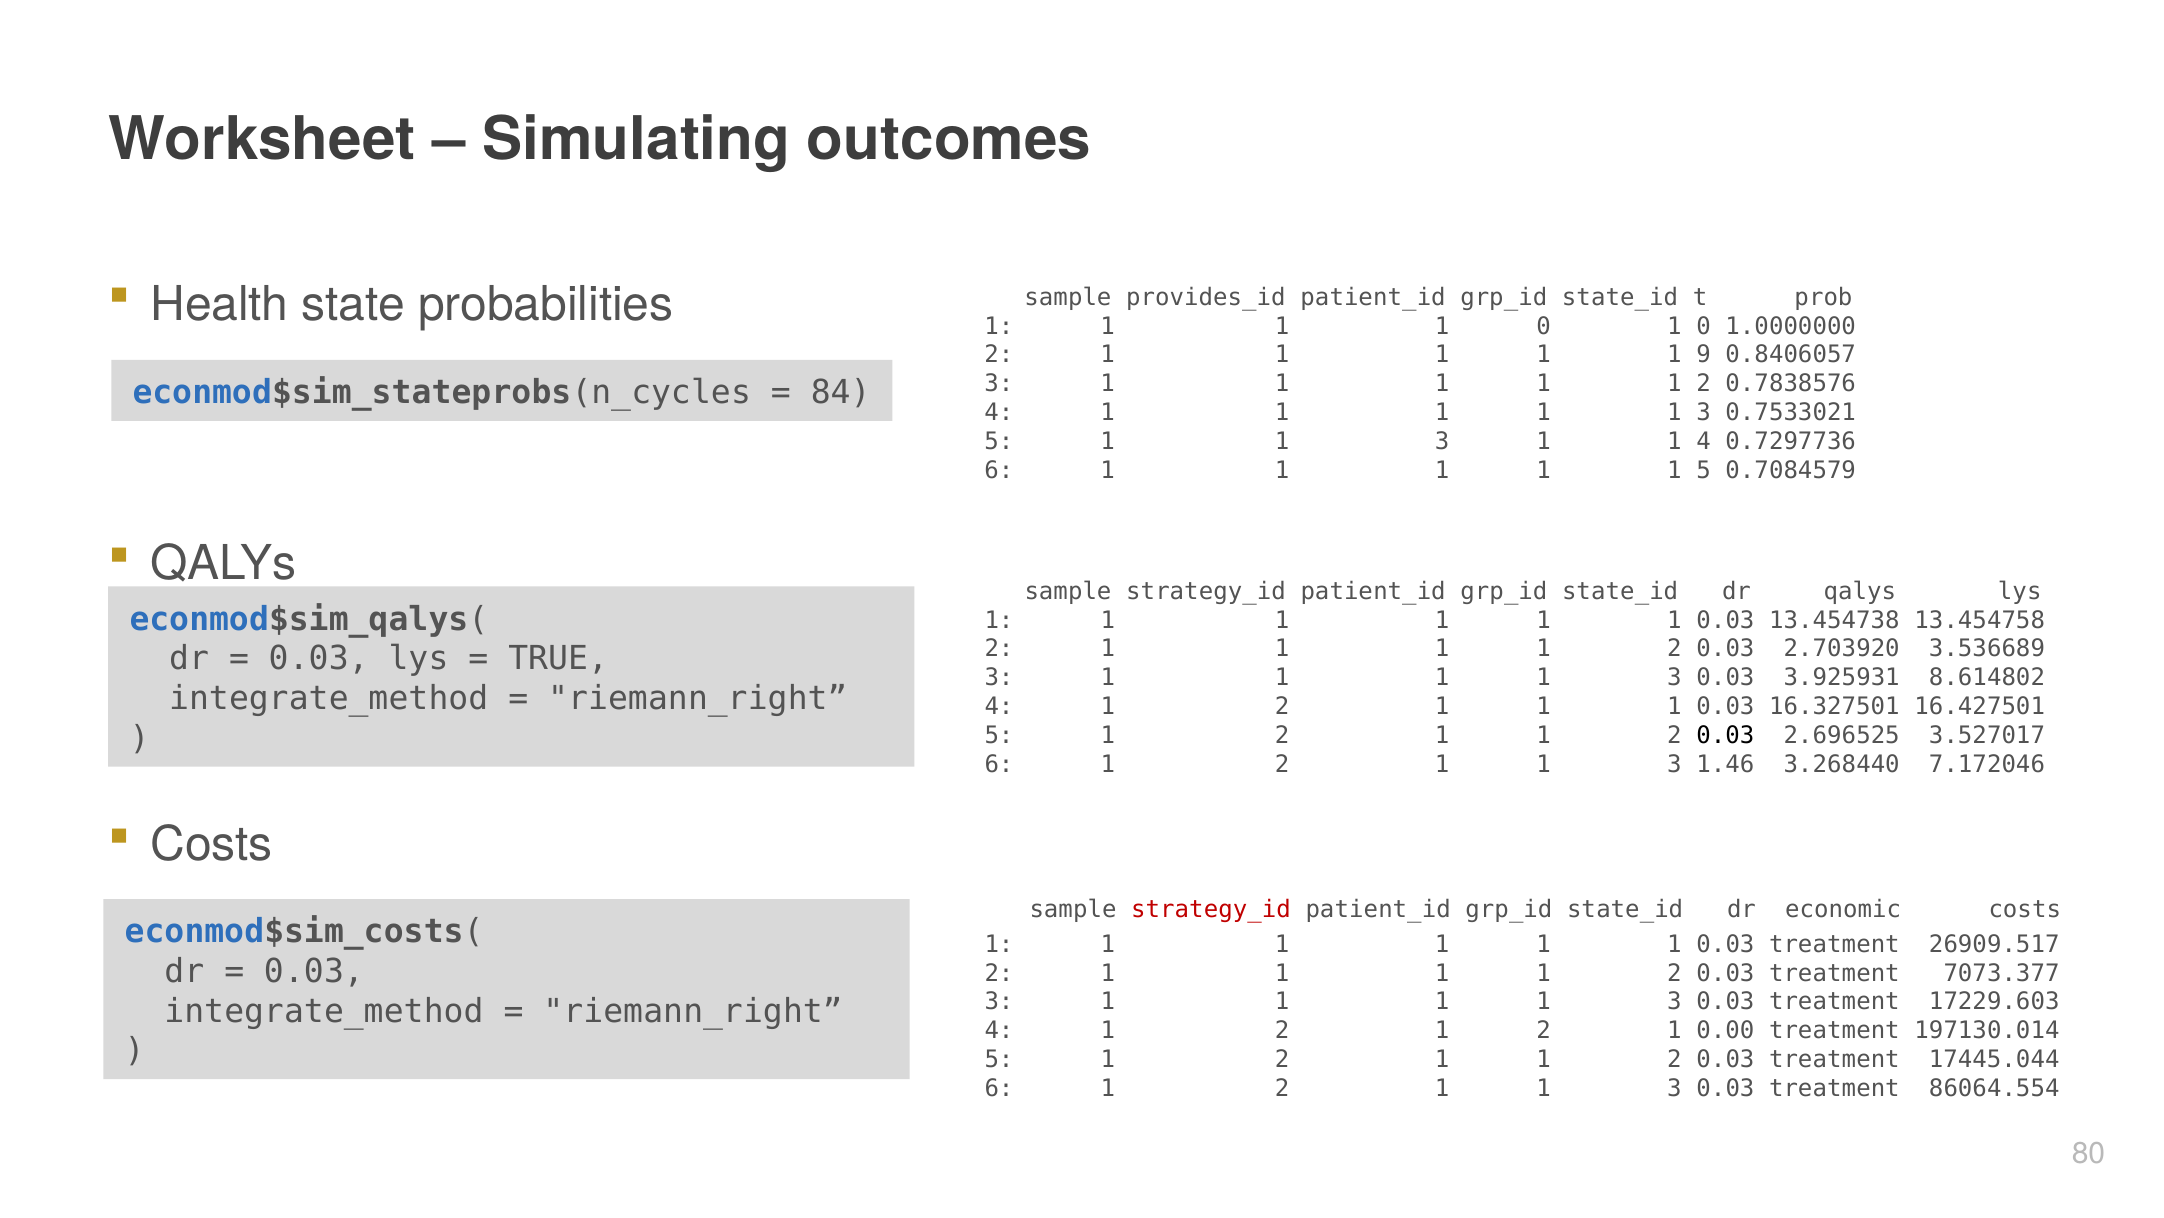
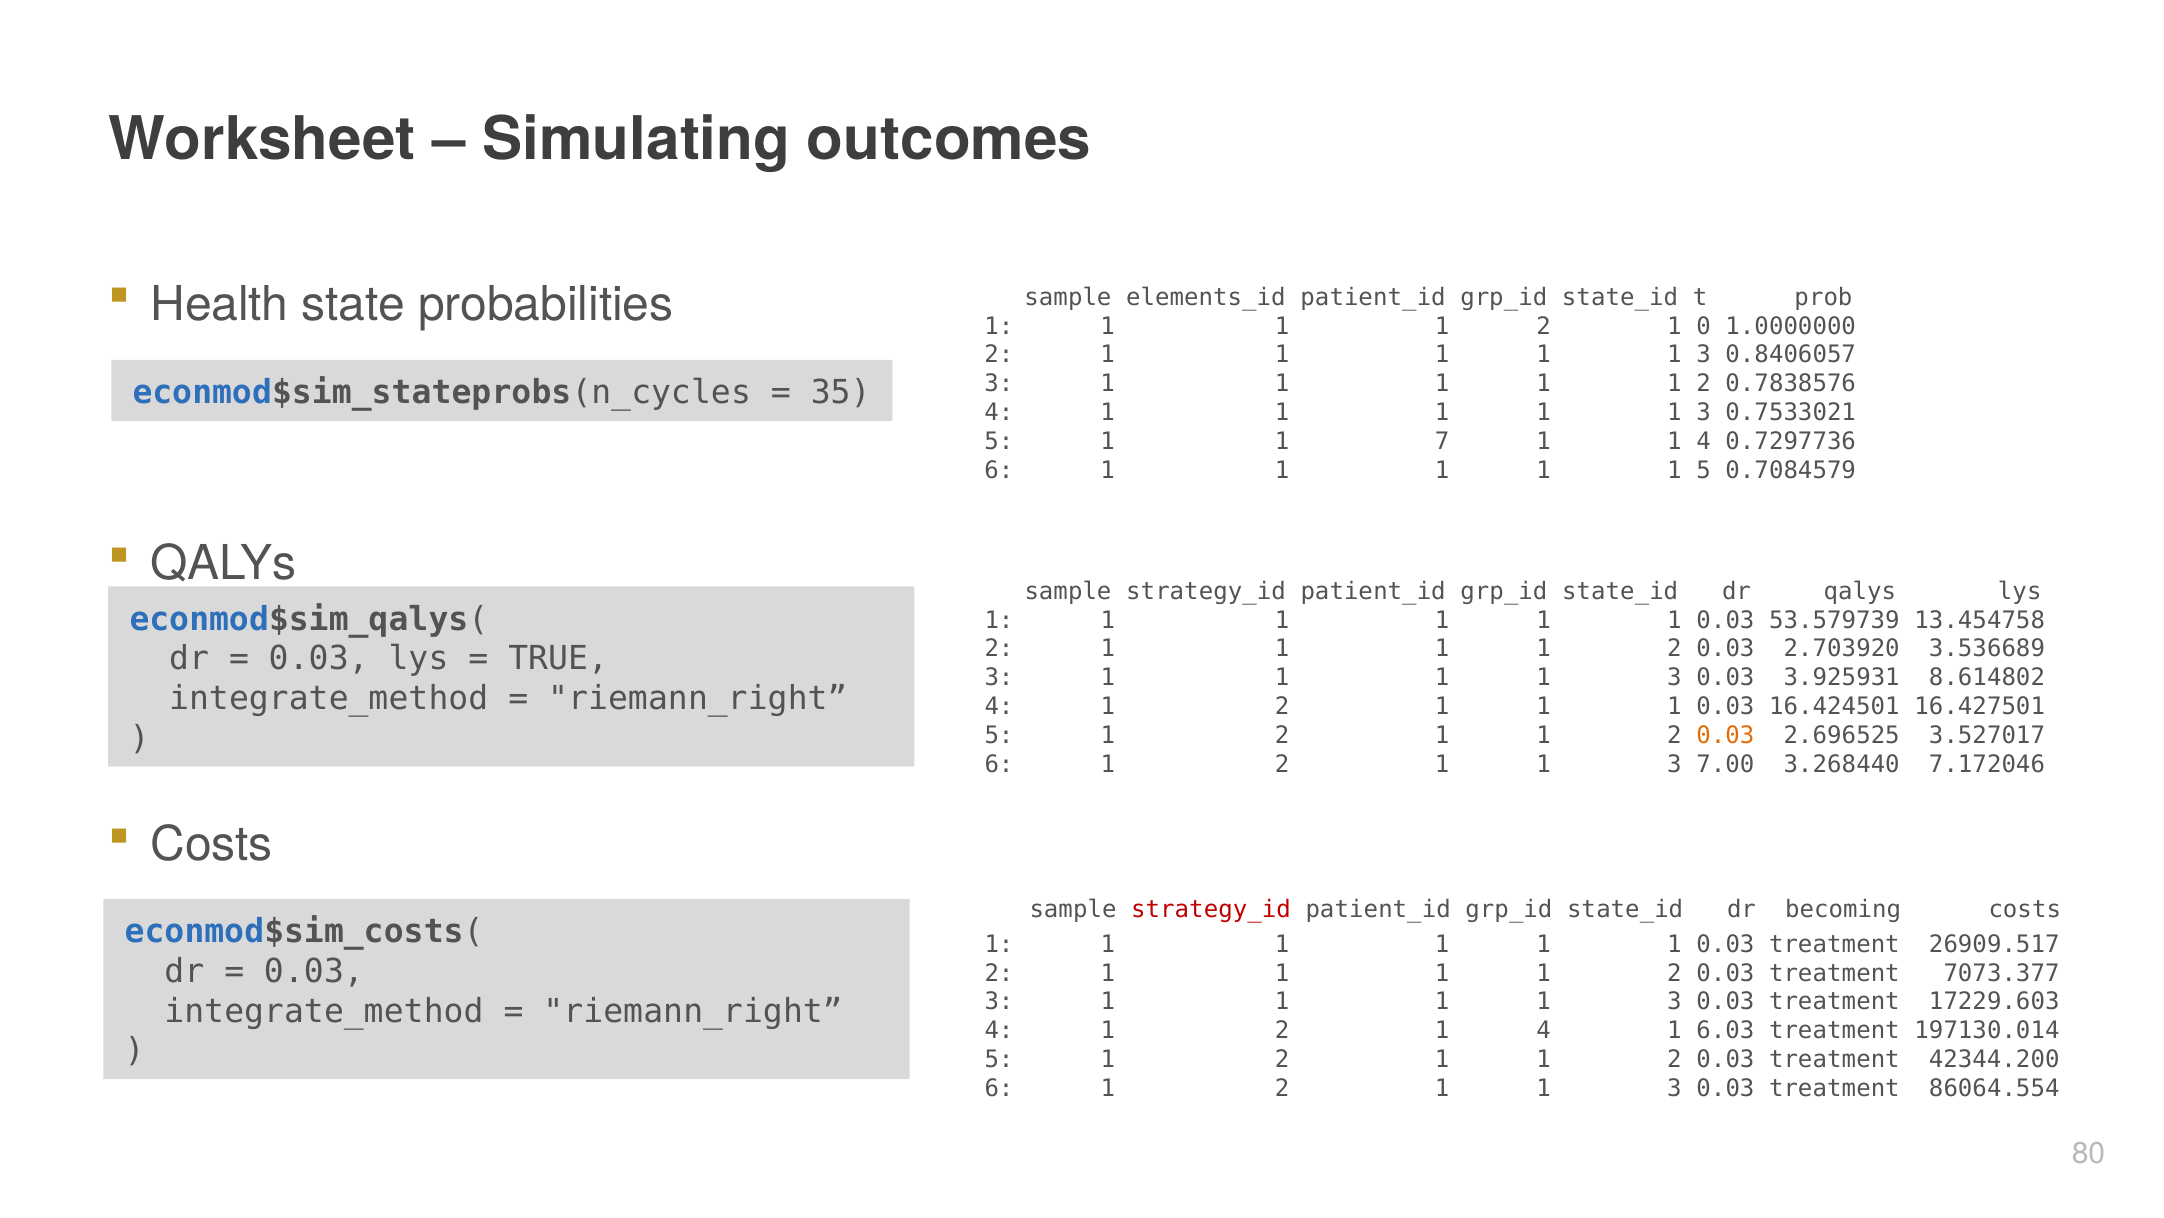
provides_id: provides_id -> elements_id (1206, 297)
0: 0 -> 2 (1544, 326)
9: 9 -> 3 (1704, 355)
84: 84 -> 35 (841, 392)
5 1 1 3: 3 -> 7 (1442, 441)
13.454738: 13.454738 -> 53.579739 (1834, 620)
16.327501: 16.327501 -> 16.424501 (1834, 706)
0.03 colour: black -> orange (1725, 735)
1.46: 1.46 -> 7.00 (1725, 764)
economic: economic -> becoming (1843, 909)
2 1 2: 2 -> 4 (1544, 1030)
0.00: 0.00 -> 6.03 (1725, 1030)
17445.044: 17445.044 -> 42344.200 (1994, 1059)
